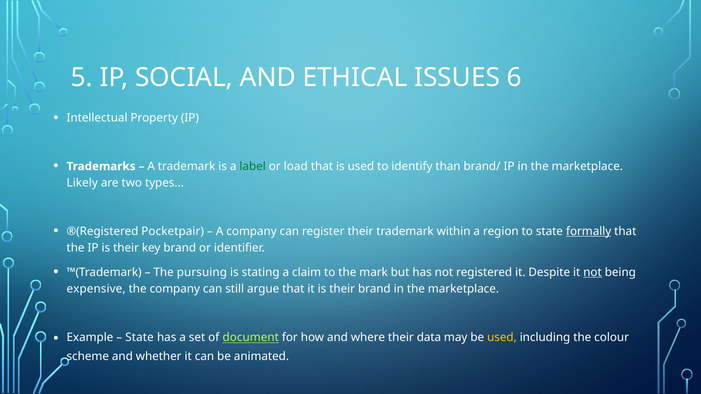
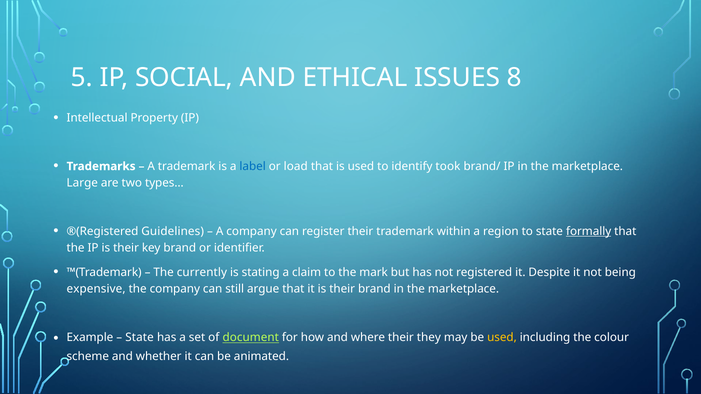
6: 6 -> 8 (514, 78)
label colour: green -> blue (253, 166)
than: than -> took (448, 166)
Likely: Likely -> Large (82, 183)
Pocketpair: Pocketpair -> Guidelines (173, 231)
pursuing: pursuing -> currently (202, 272)
not underline: present -> none (593, 272)
data: data -> they (429, 338)
